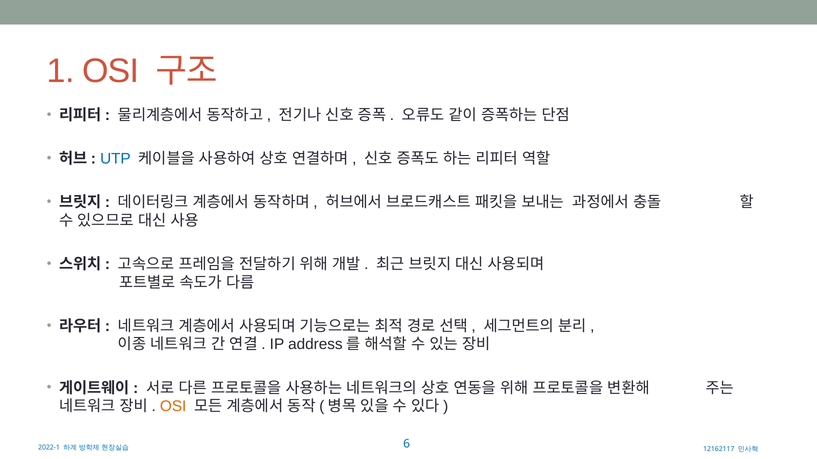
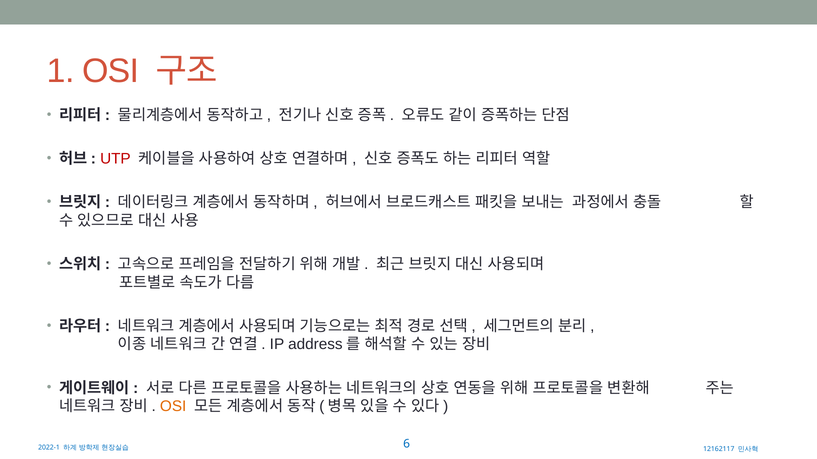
UTP colour: blue -> red (115, 159)
